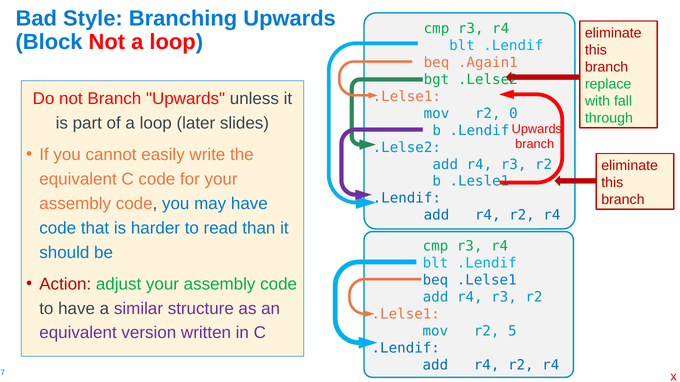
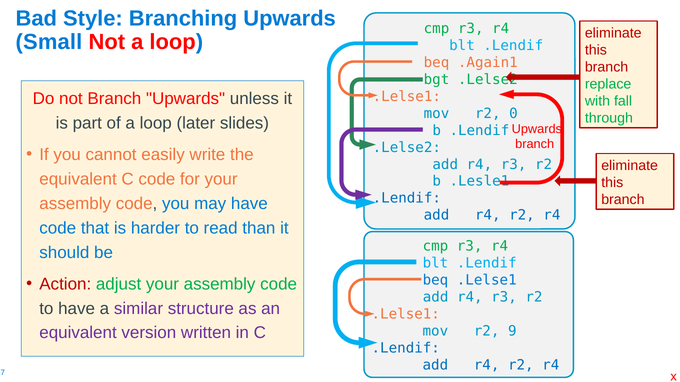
Block: Block -> Small (49, 42)
5: 5 -> 9 (512, 331)
